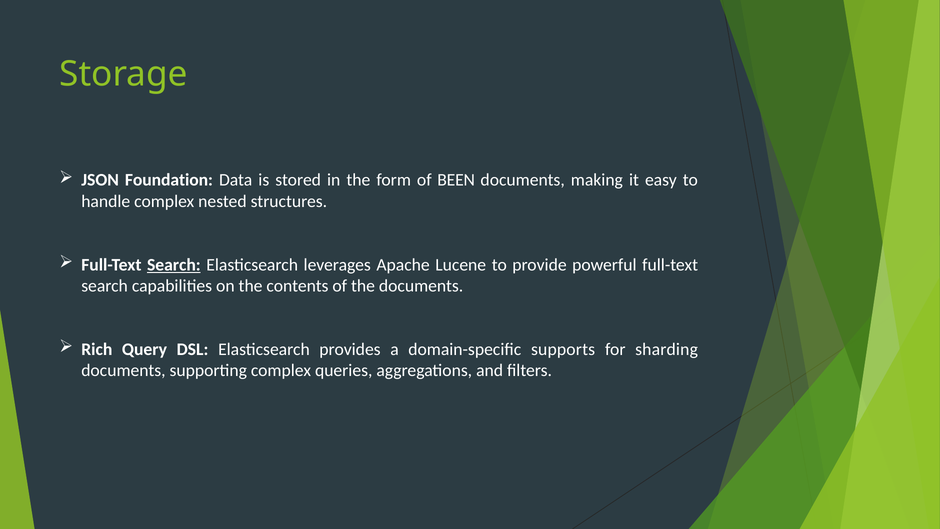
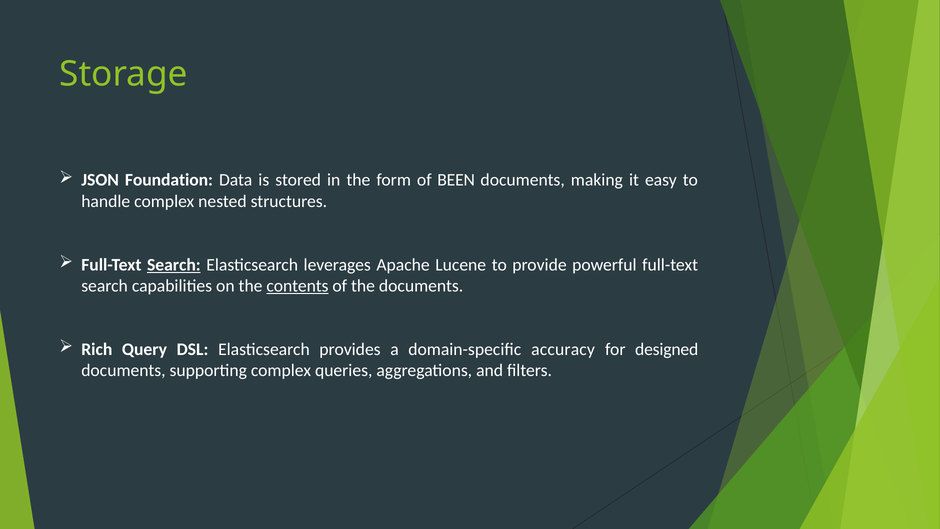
contents underline: none -> present (297, 286)
supports: supports -> accuracy (563, 349)
sharding: sharding -> designed (667, 349)
